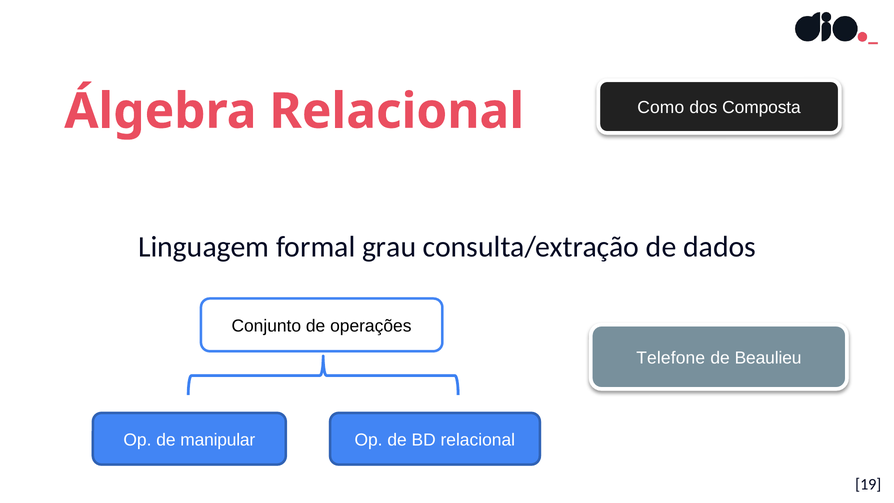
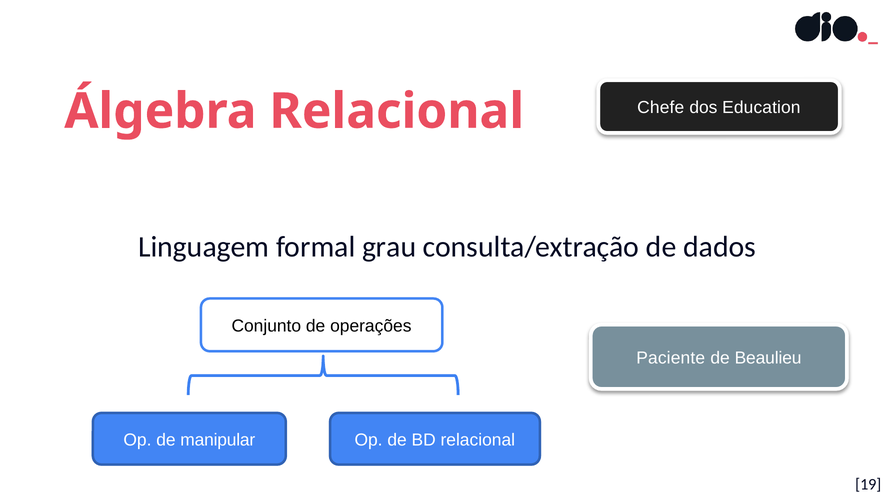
Como: Como -> Chefe (661, 108)
Composta: Composta -> Education (761, 108)
Telefone: Telefone -> Paciente (671, 358)
